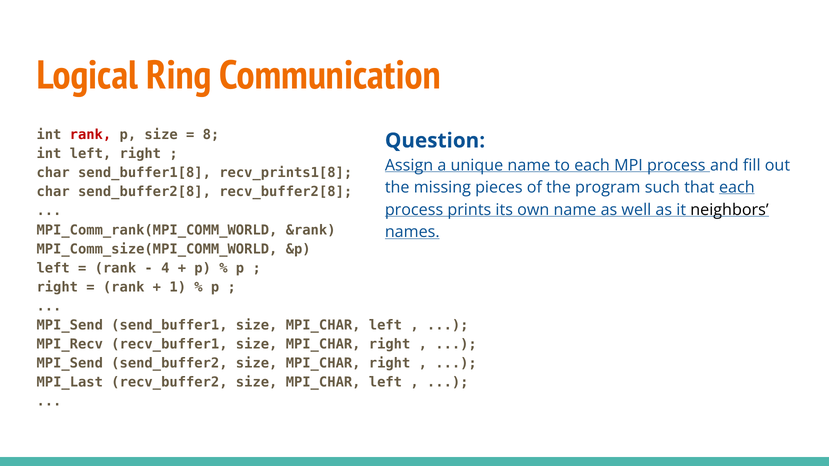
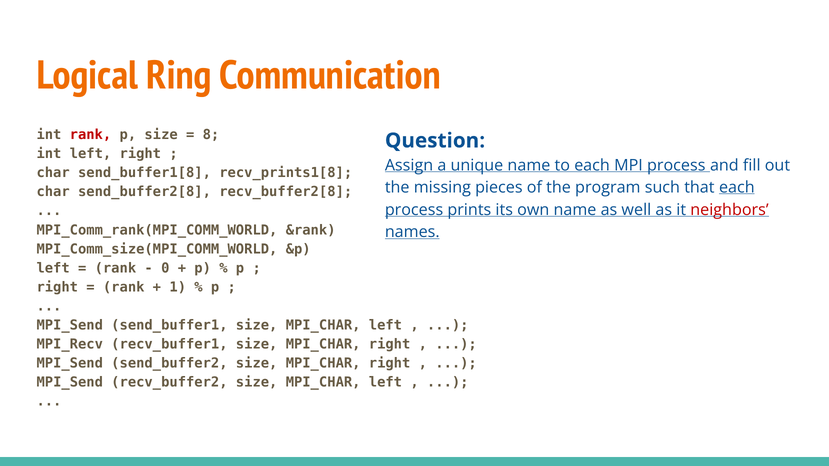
neighbors colour: black -> red (729, 210)
4: 4 -> 0 (165, 268)
MPI_Last: MPI_Last -> MPI_Send (70, 383)
